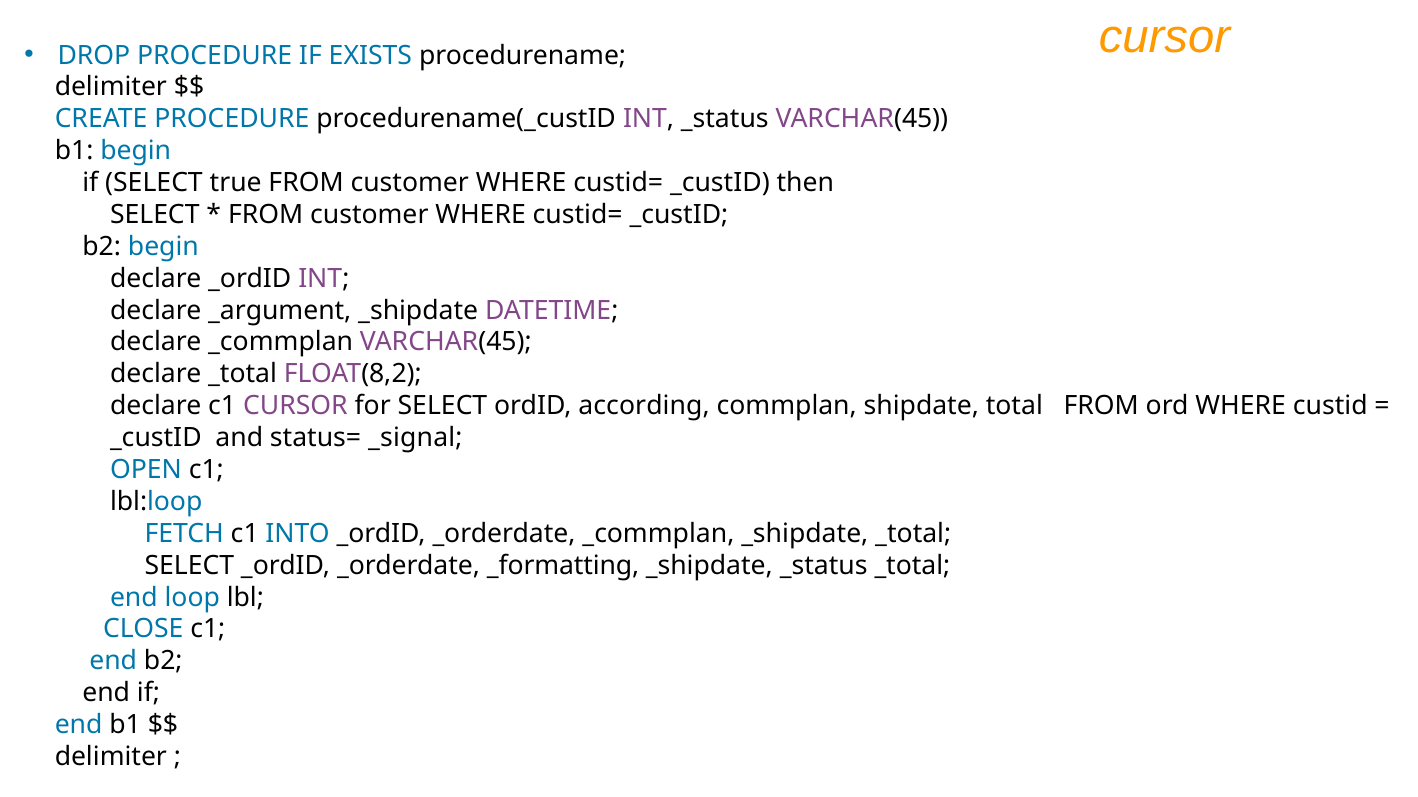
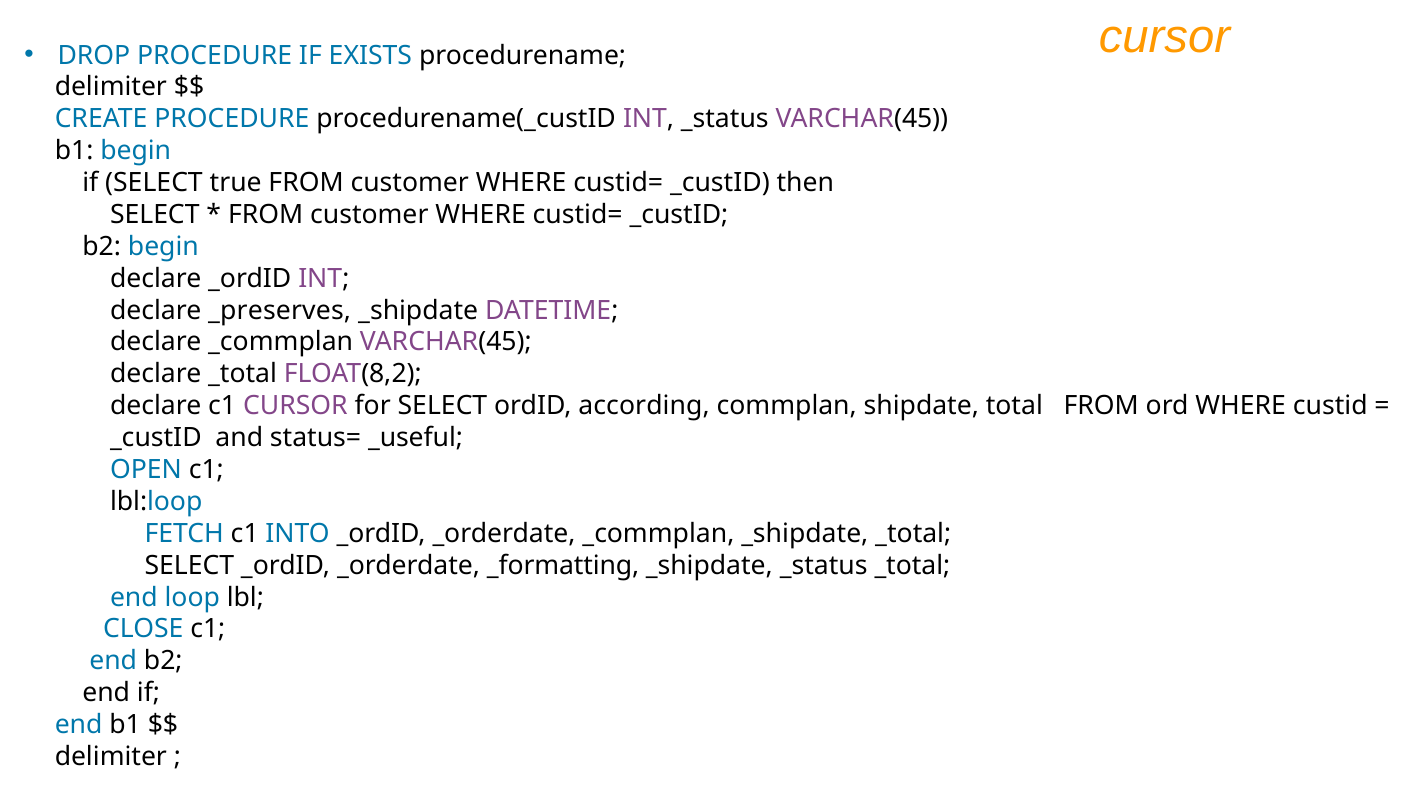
_argument: _argument -> _preserves (280, 311)
_signal: _signal -> _useful (415, 438)
